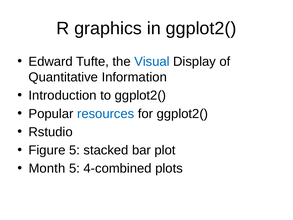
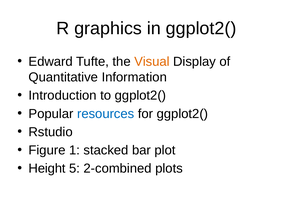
Visual colour: blue -> orange (152, 61)
Figure 5: 5 -> 1 (74, 150)
Month: Month -> Height (47, 168)
4-combined: 4-combined -> 2-combined (118, 168)
